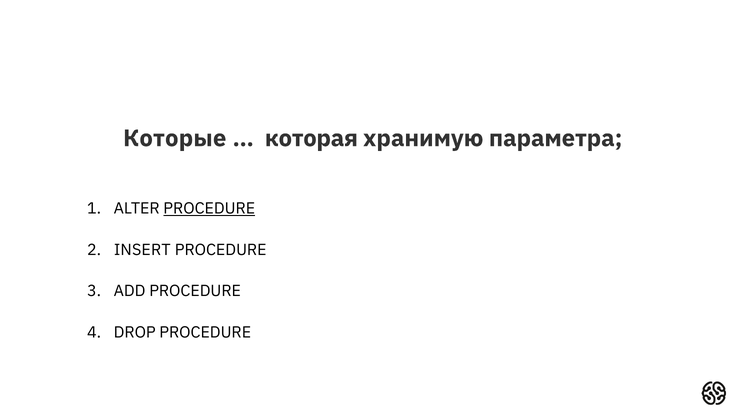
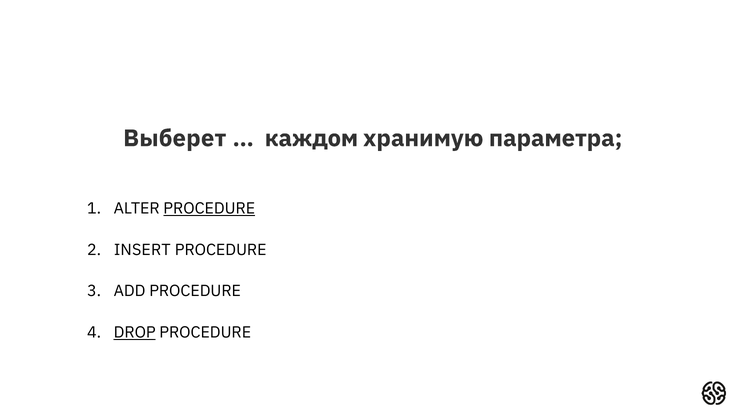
Которые: Которые -> Выберет (175, 139)
которая: которая -> каждом (311, 139)
DROP underline: none -> present (135, 333)
